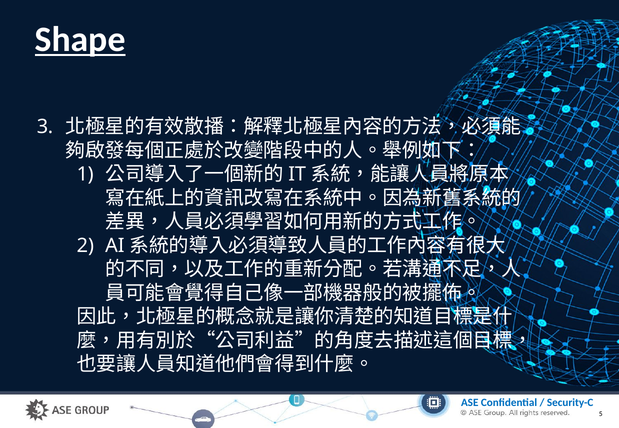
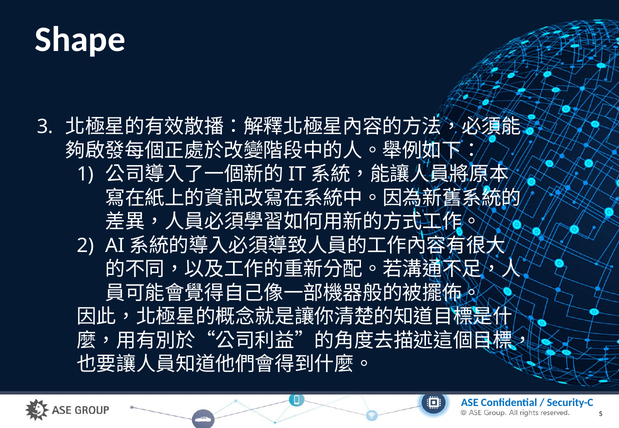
Shape underline: present -> none (80, 40)
